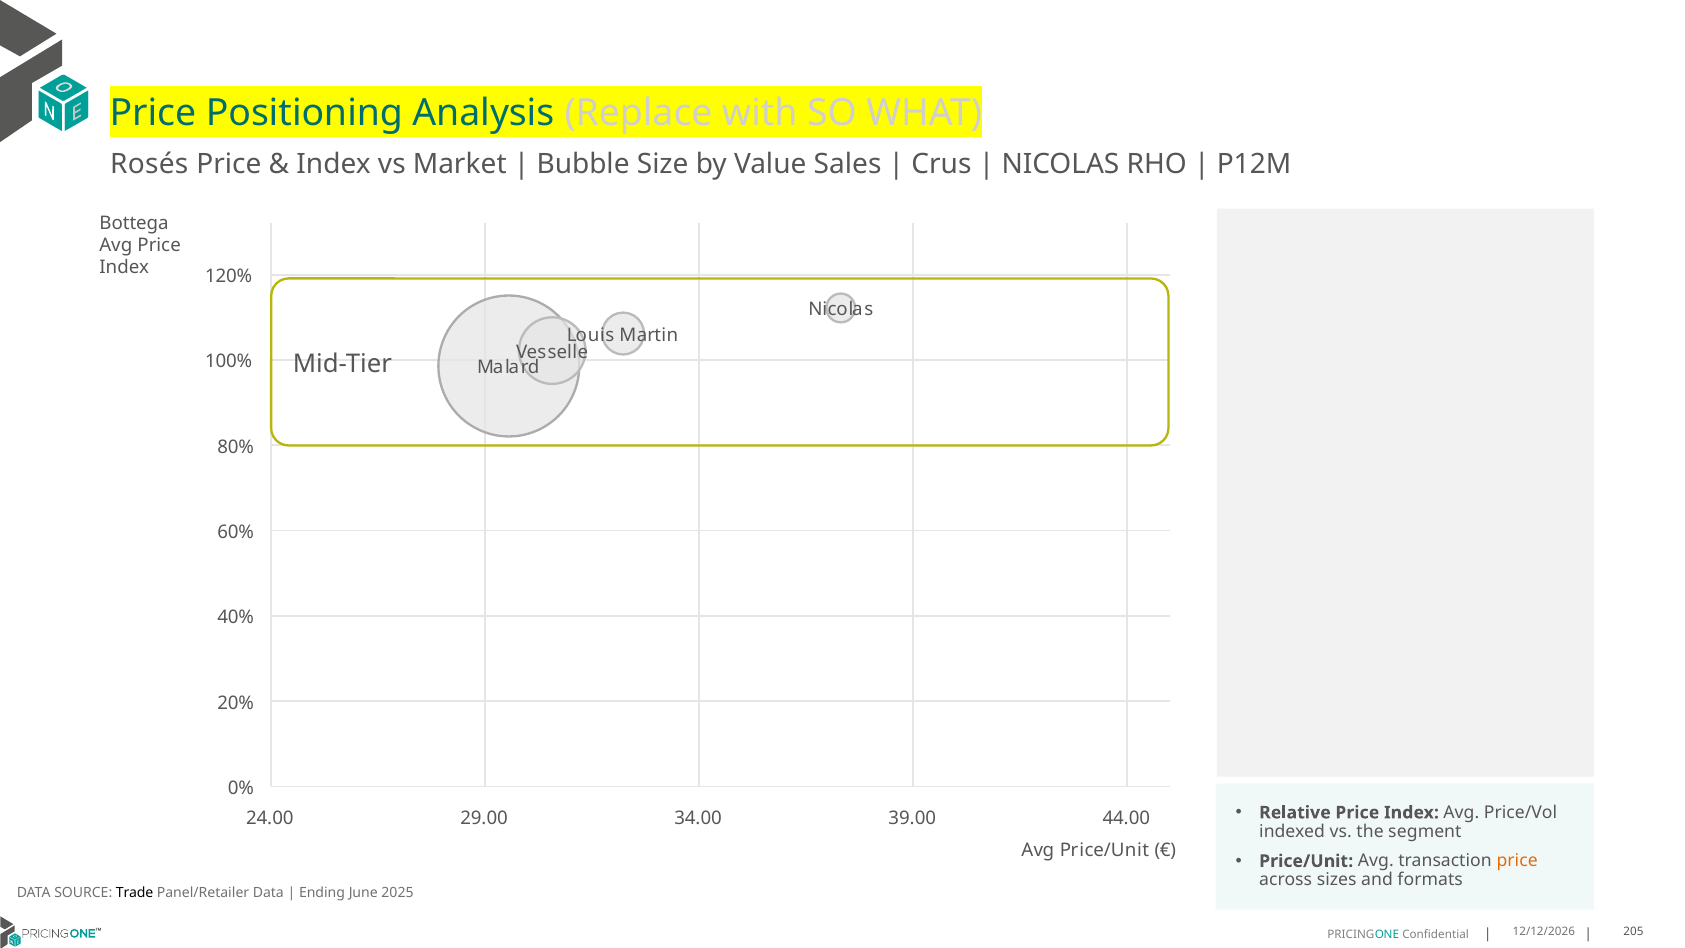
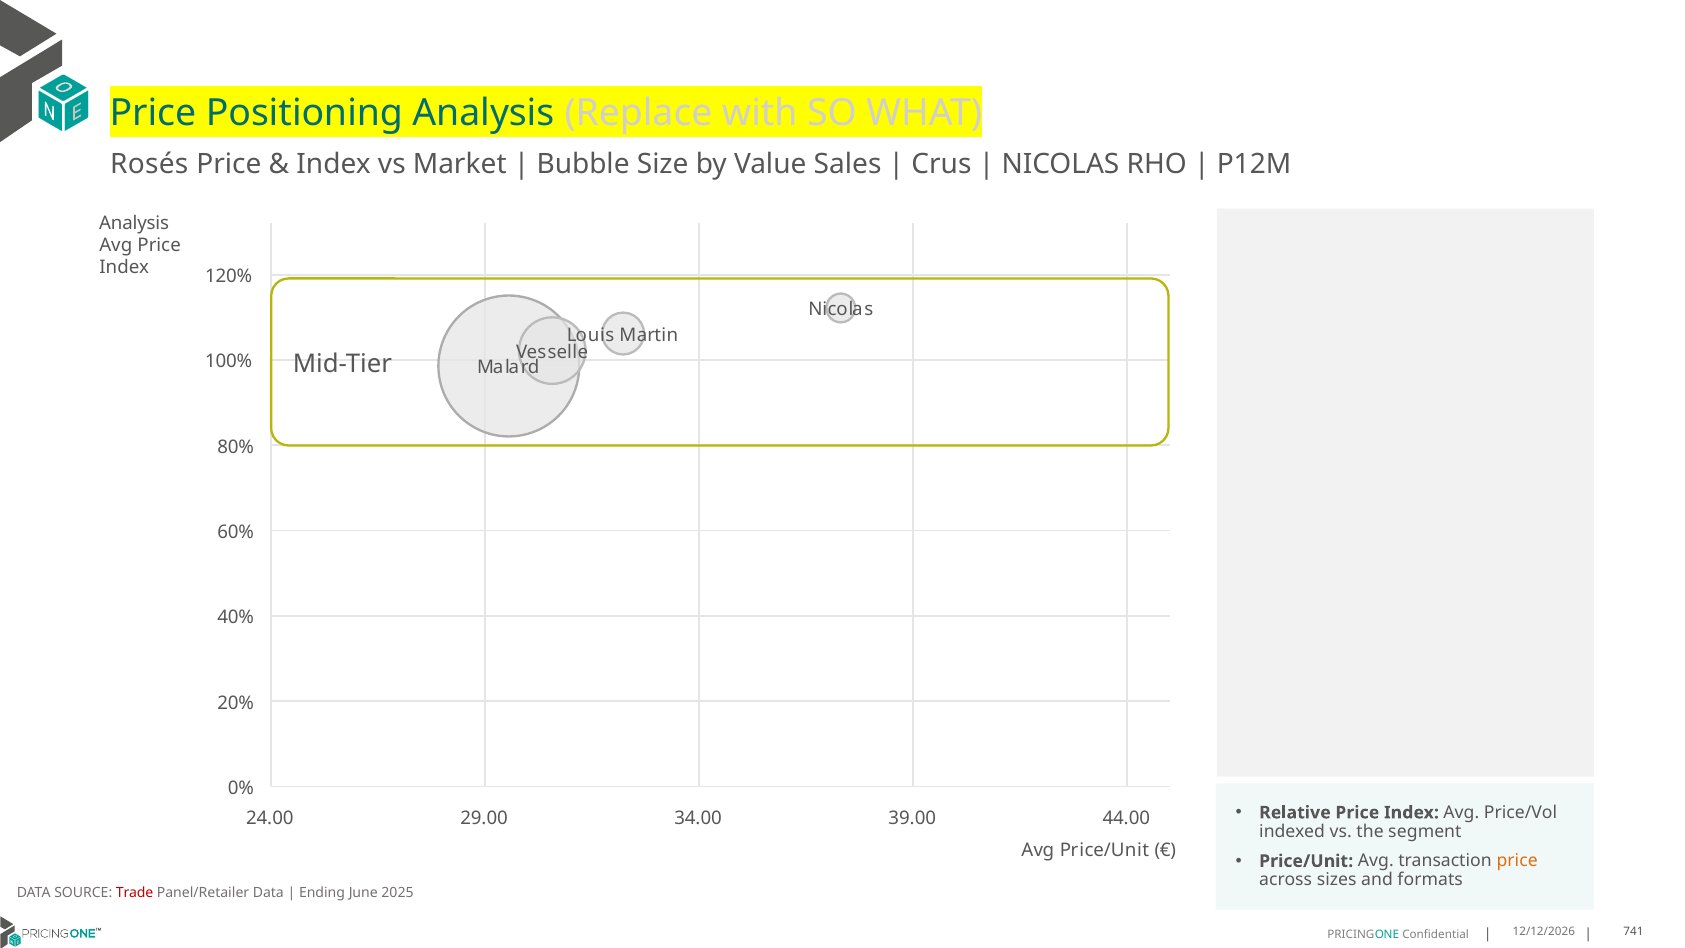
Bottega: Bottega -> Analysis (134, 223)
Trade colour: black -> red (135, 893)
205: 205 -> 741 (1633, 932)
